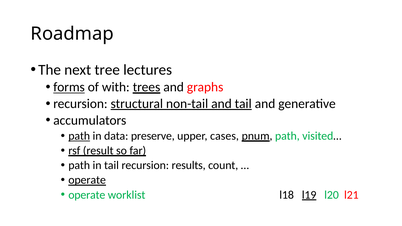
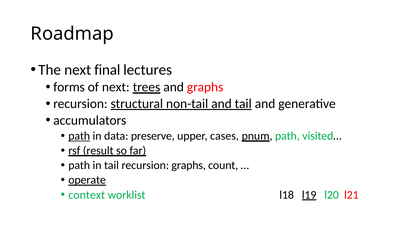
tree: tree -> final (107, 70)
forms underline: present -> none (69, 87)
of with: with -> next (116, 87)
recursion results: results -> graphs (189, 165)
operate: operate -> context (87, 195)
